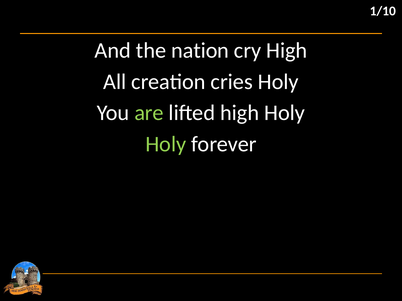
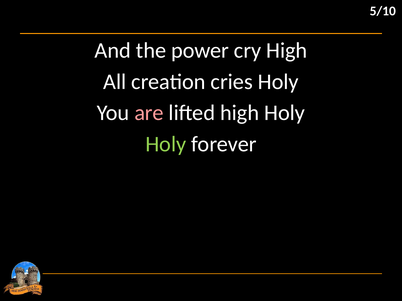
1/10: 1/10 -> 5/10 (383, 11)
nation: nation -> power (200, 51)
are colour: light green -> pink (149, 113)
